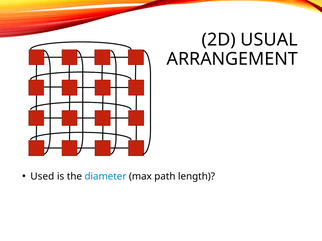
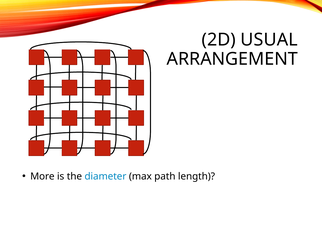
Used: Used -> More (42, 177)
